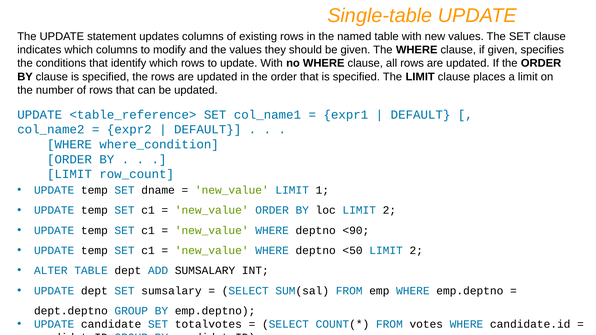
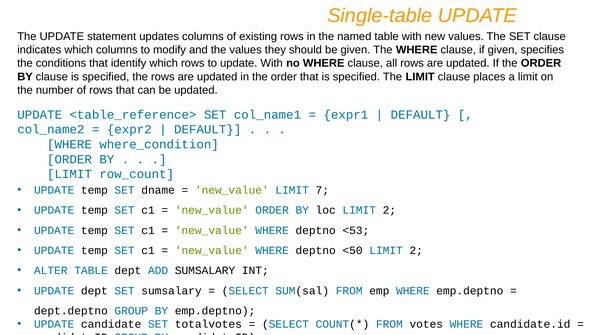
1: 1 -> 7 (322, 190)
<90: <90 -> <53 (356, 231)
